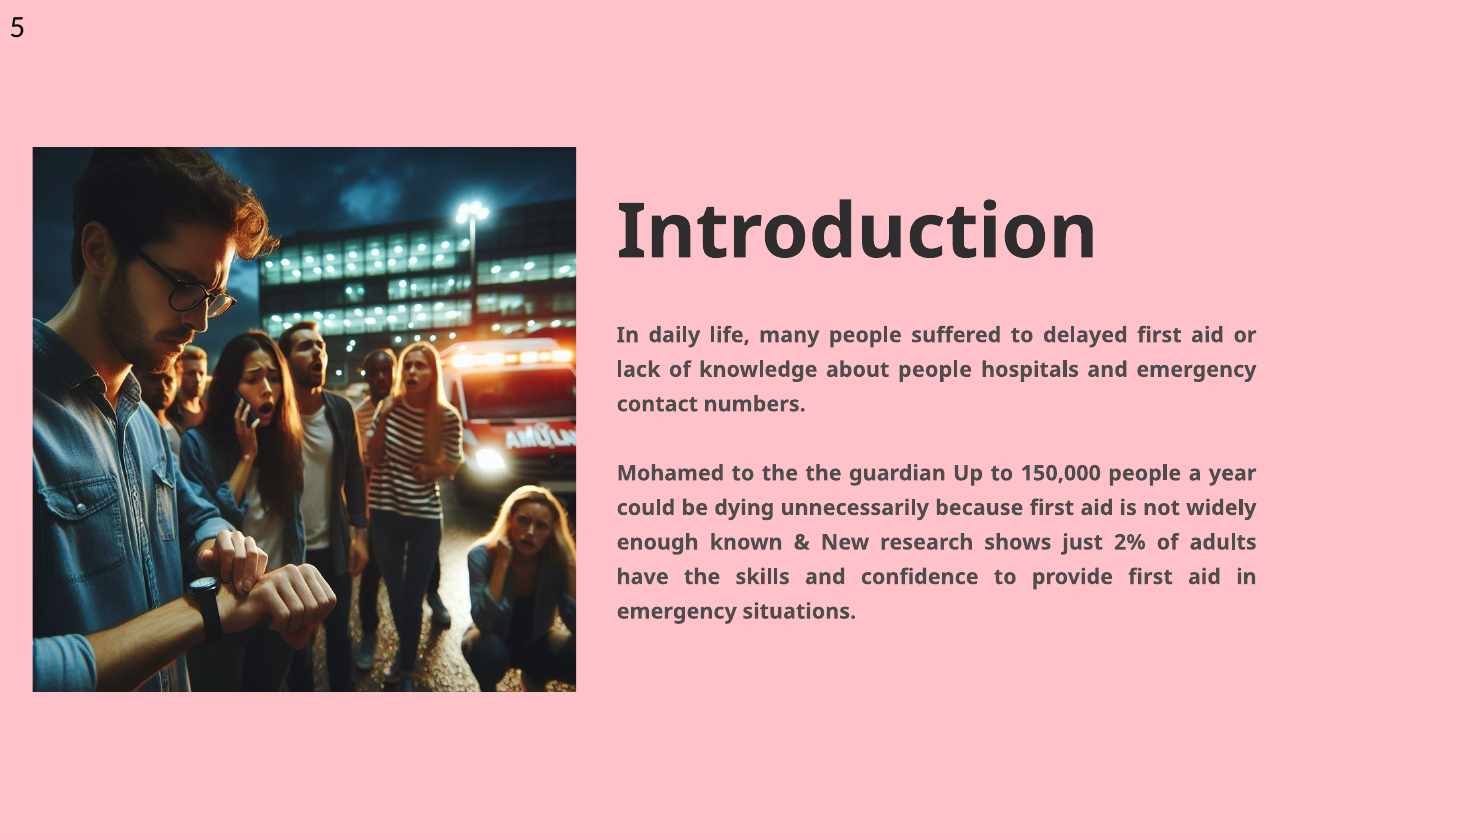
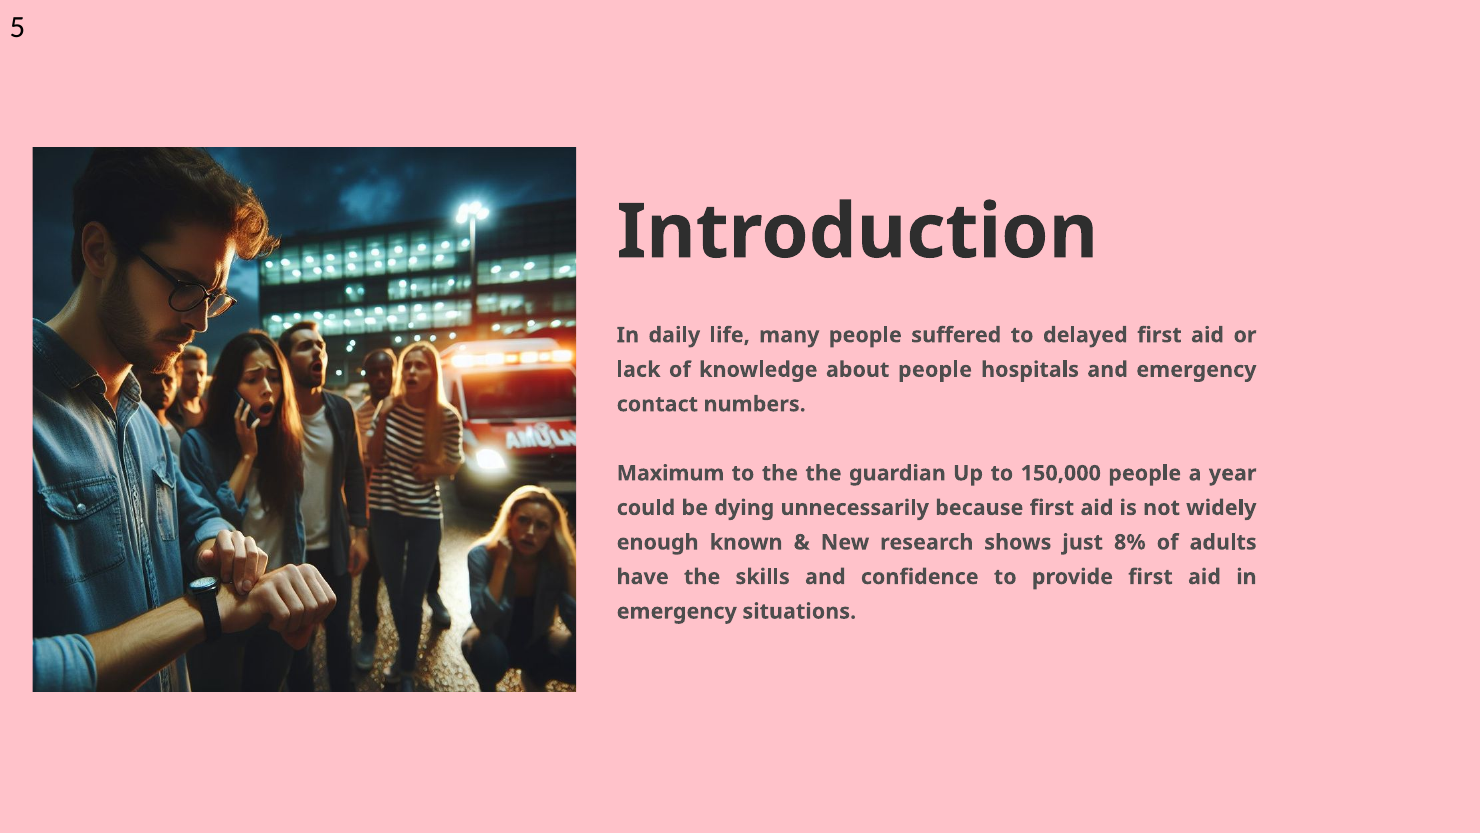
Mohamed: Mohamed -> Maximum (670, 473)
2%: 2% -> 8% (1130, 542)
